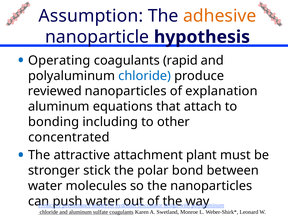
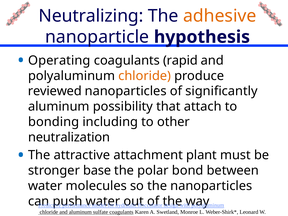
Assumption: Assumption -> Neutralizing (91, 16)
chloride colour: blue -> orange (145, 76)
explanation: explanation -> significantly (221, 91)
equations: equations -> possibility (123, 107)
concentrated: concentrated -> neutralization (69, 137)
stick: stick -> base (97, 171)
